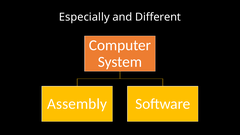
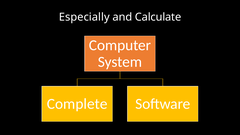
Different: Different -> Calculate (158, 17)
Assembly: Assembly -> Complete (77, 104)
